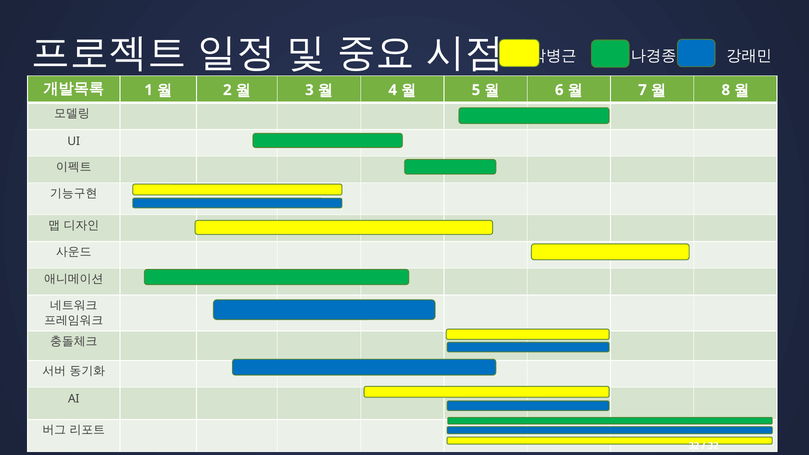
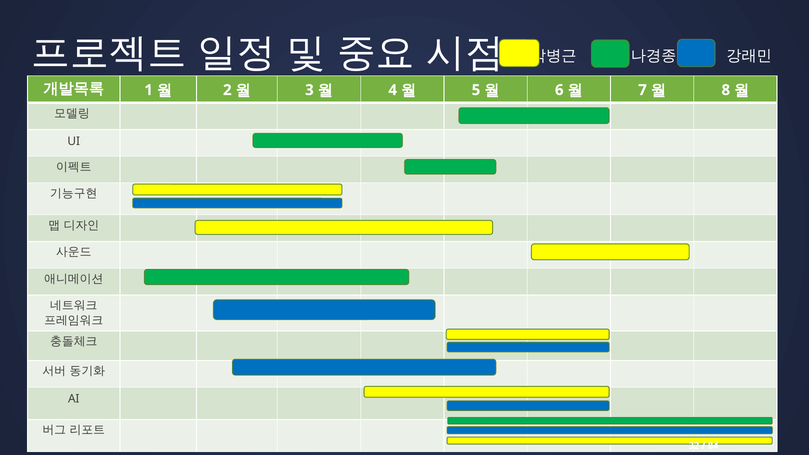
32: 32 -> 84 (713, 446)
